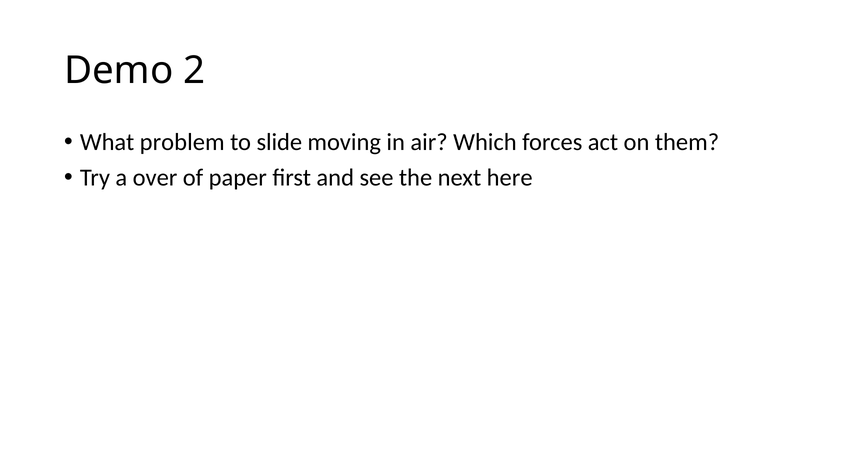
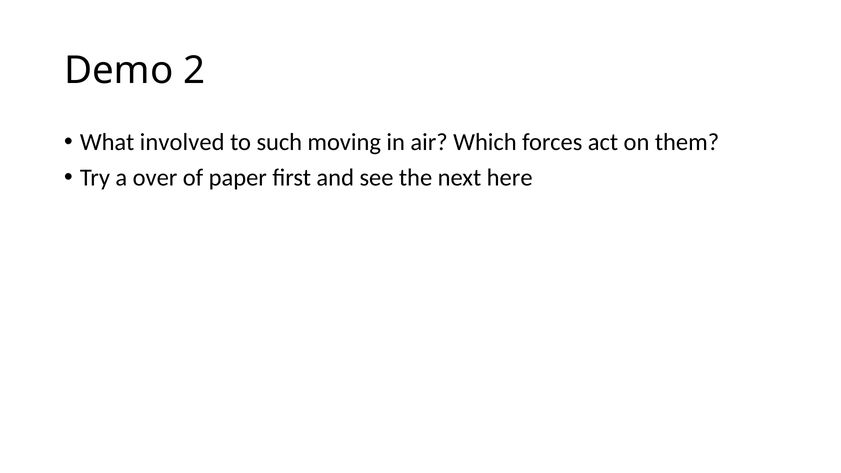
problem: problem -> involved (182, 142)
slide: slide -> such (279, 142)
